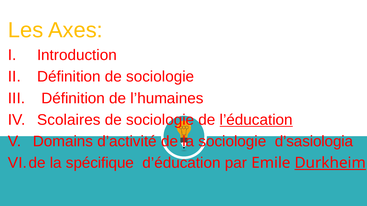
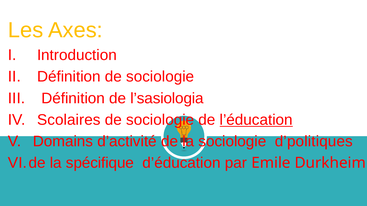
l’humaines: l’humaines -> l’sasiologia (167, 98)
d’sasiologia: d’sasiologia -> d’politiques (314, 142)
Durkheim underline: present -> none (330, 163)
